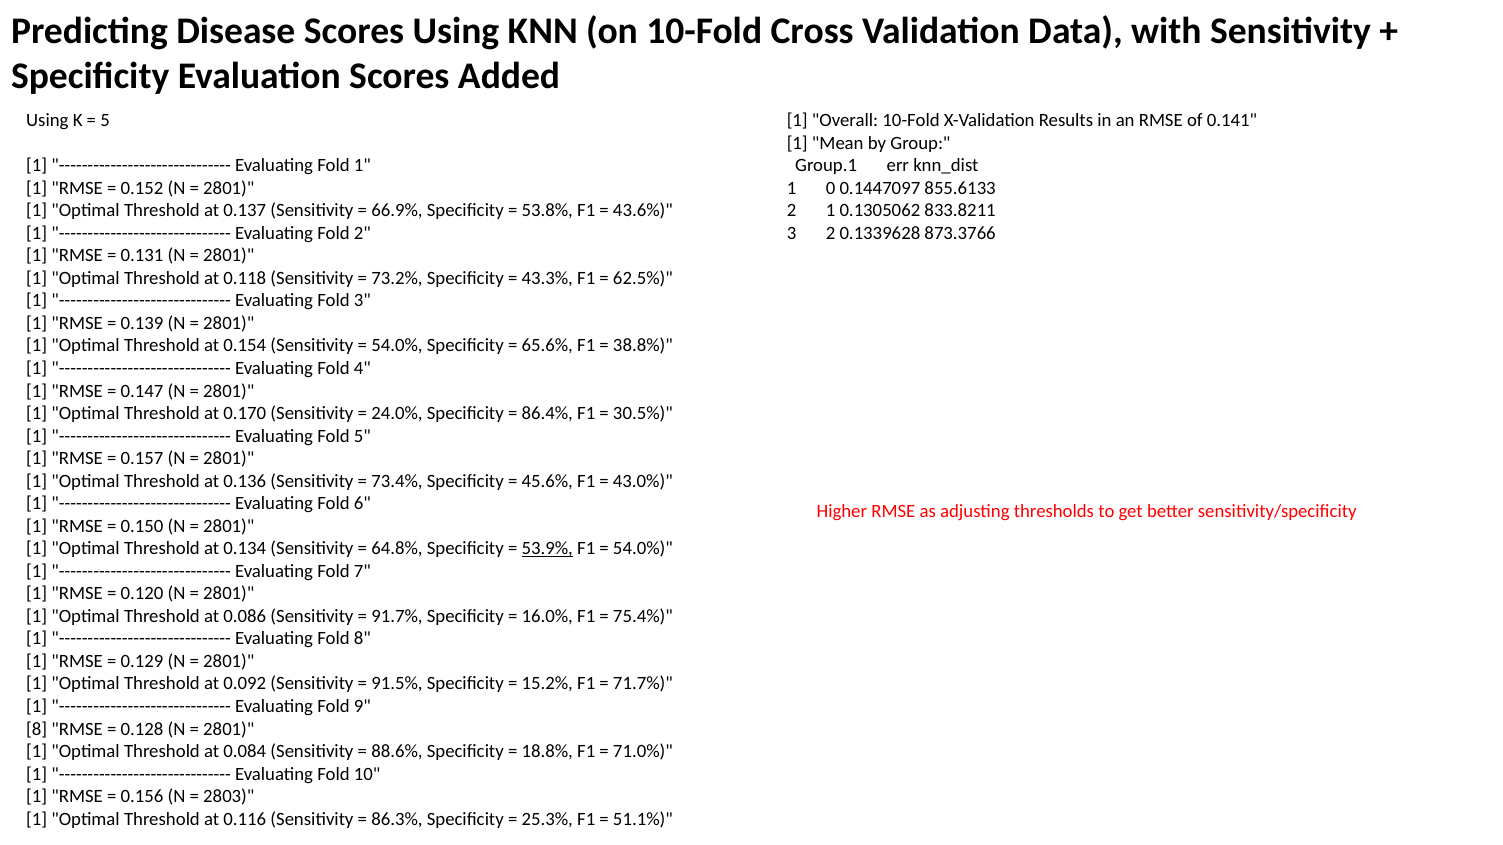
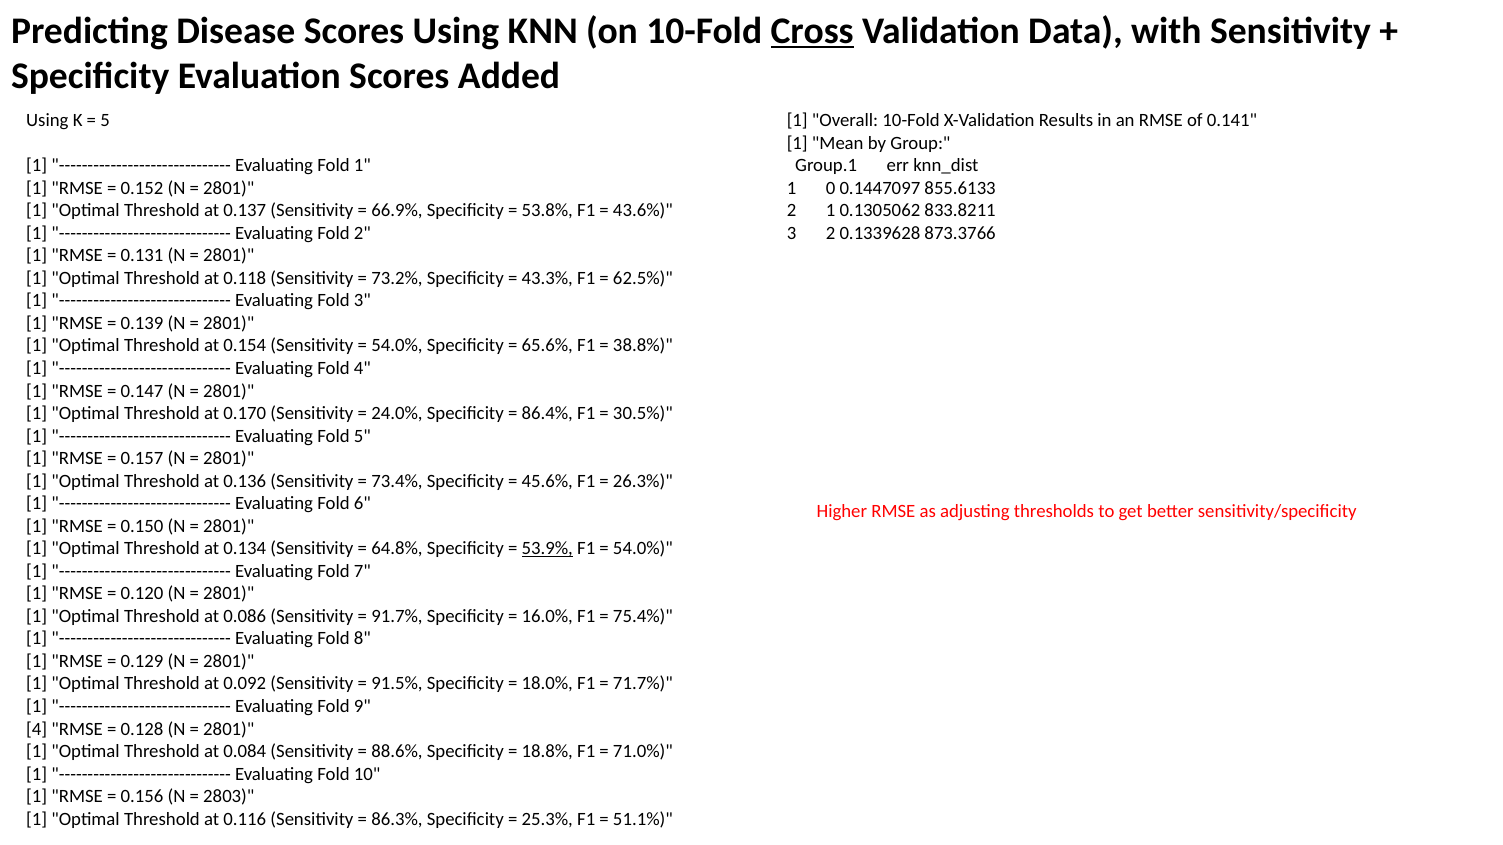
Cross underline: none -> present (812, 31)
43.0%: 43.0% -> 26.3% (643, 481)
15.2%: 15.2% -> 18.0% (547, 684)
8: 8 -> 4 (37, 729)
